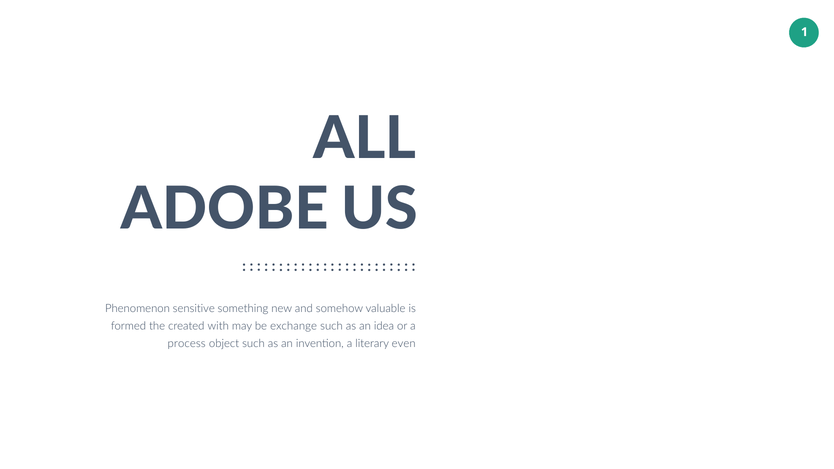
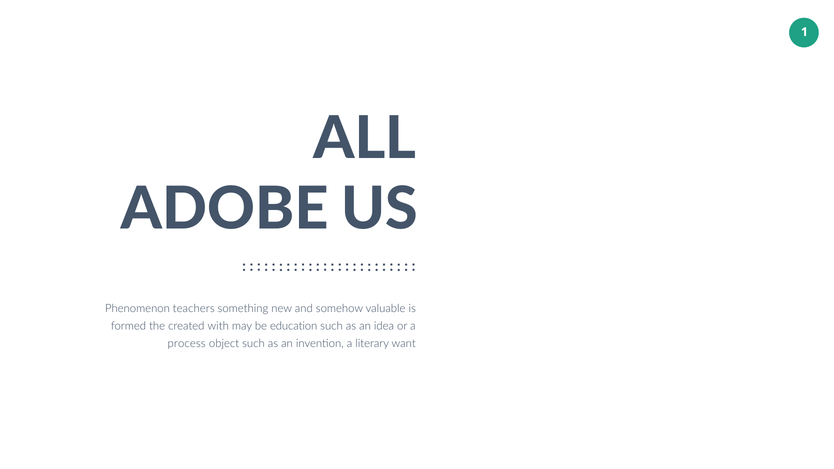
sensitive: sensitive -> teachers (194, 309)
exchange: exchange -> education (294, 326)
even: even -> want (404, 344)
